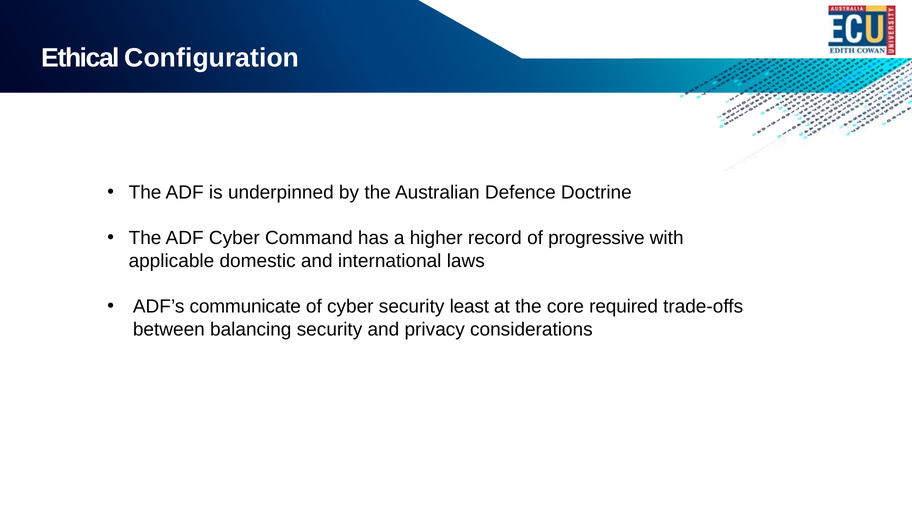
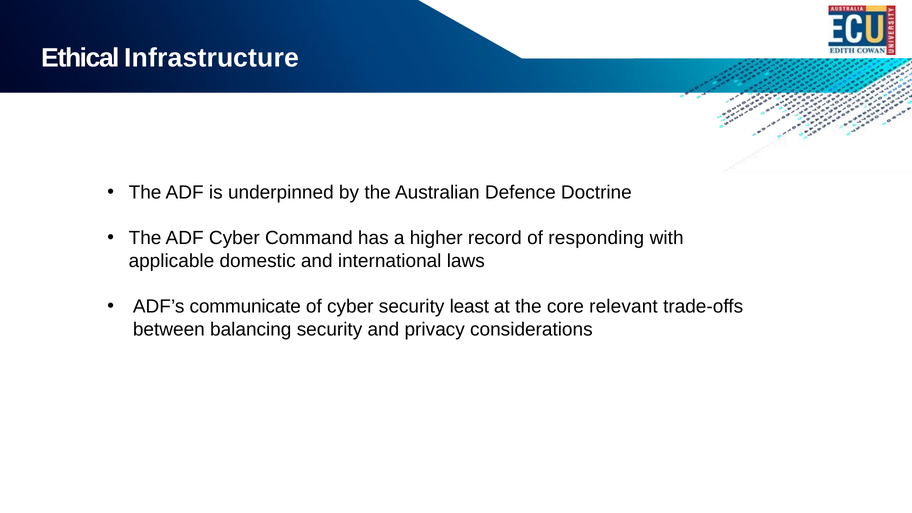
Configuration: Configuration -> Infrastructure (212, 58)
progressive: progressive -> responding (596, 238)
required: required -> relevant (623, 306)
